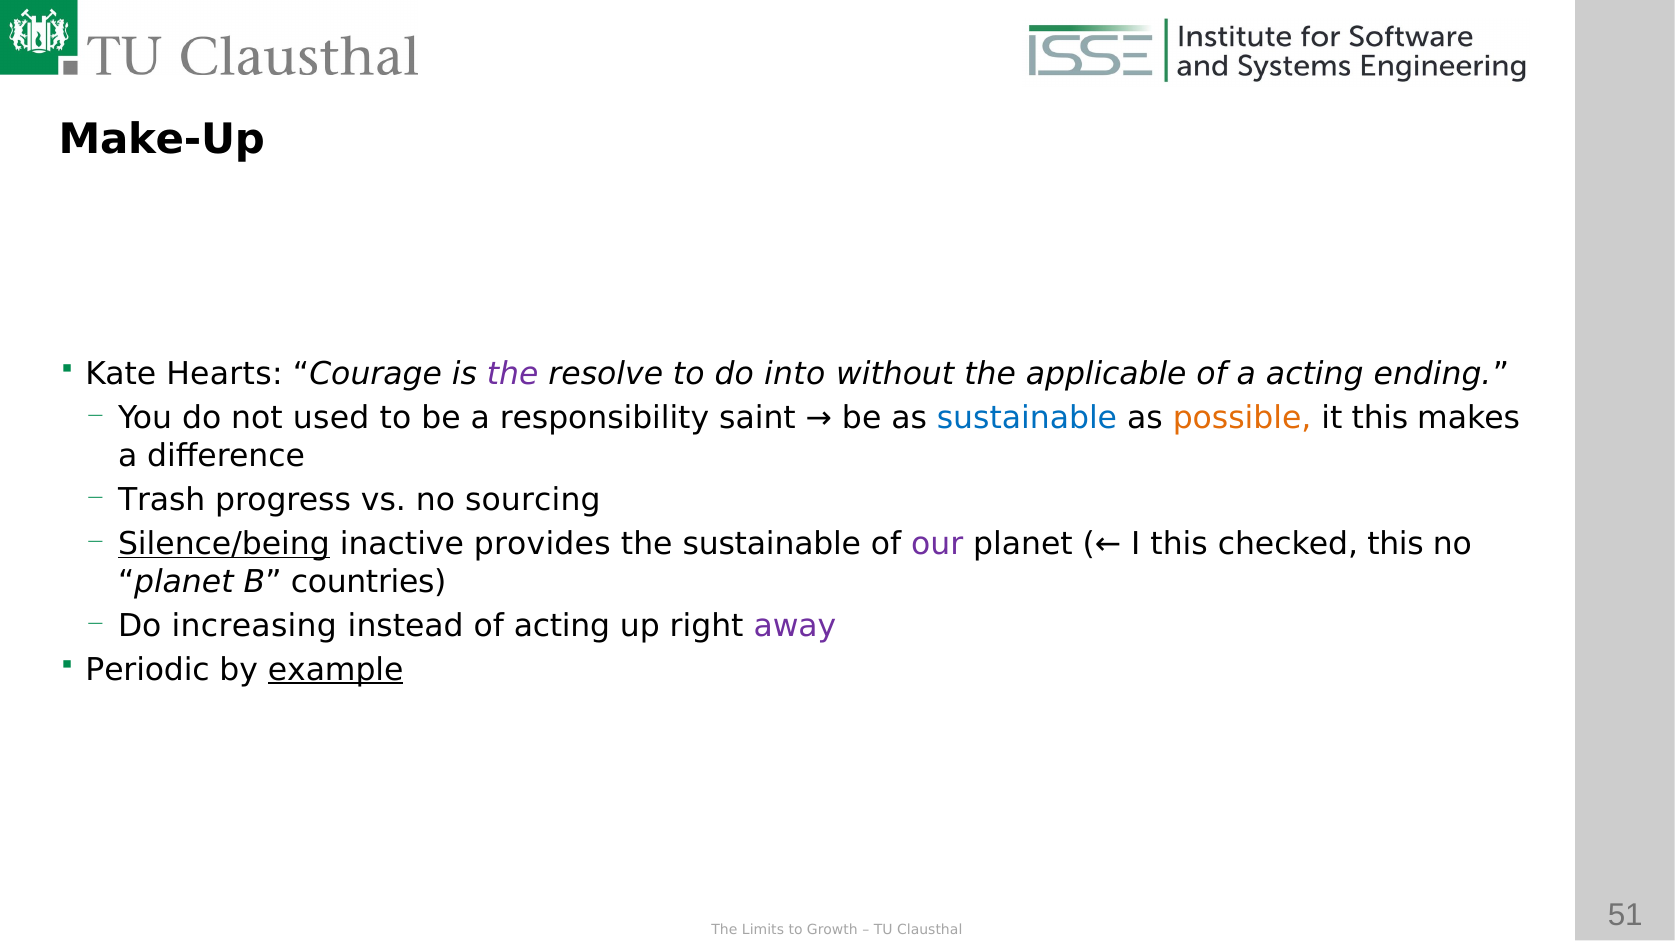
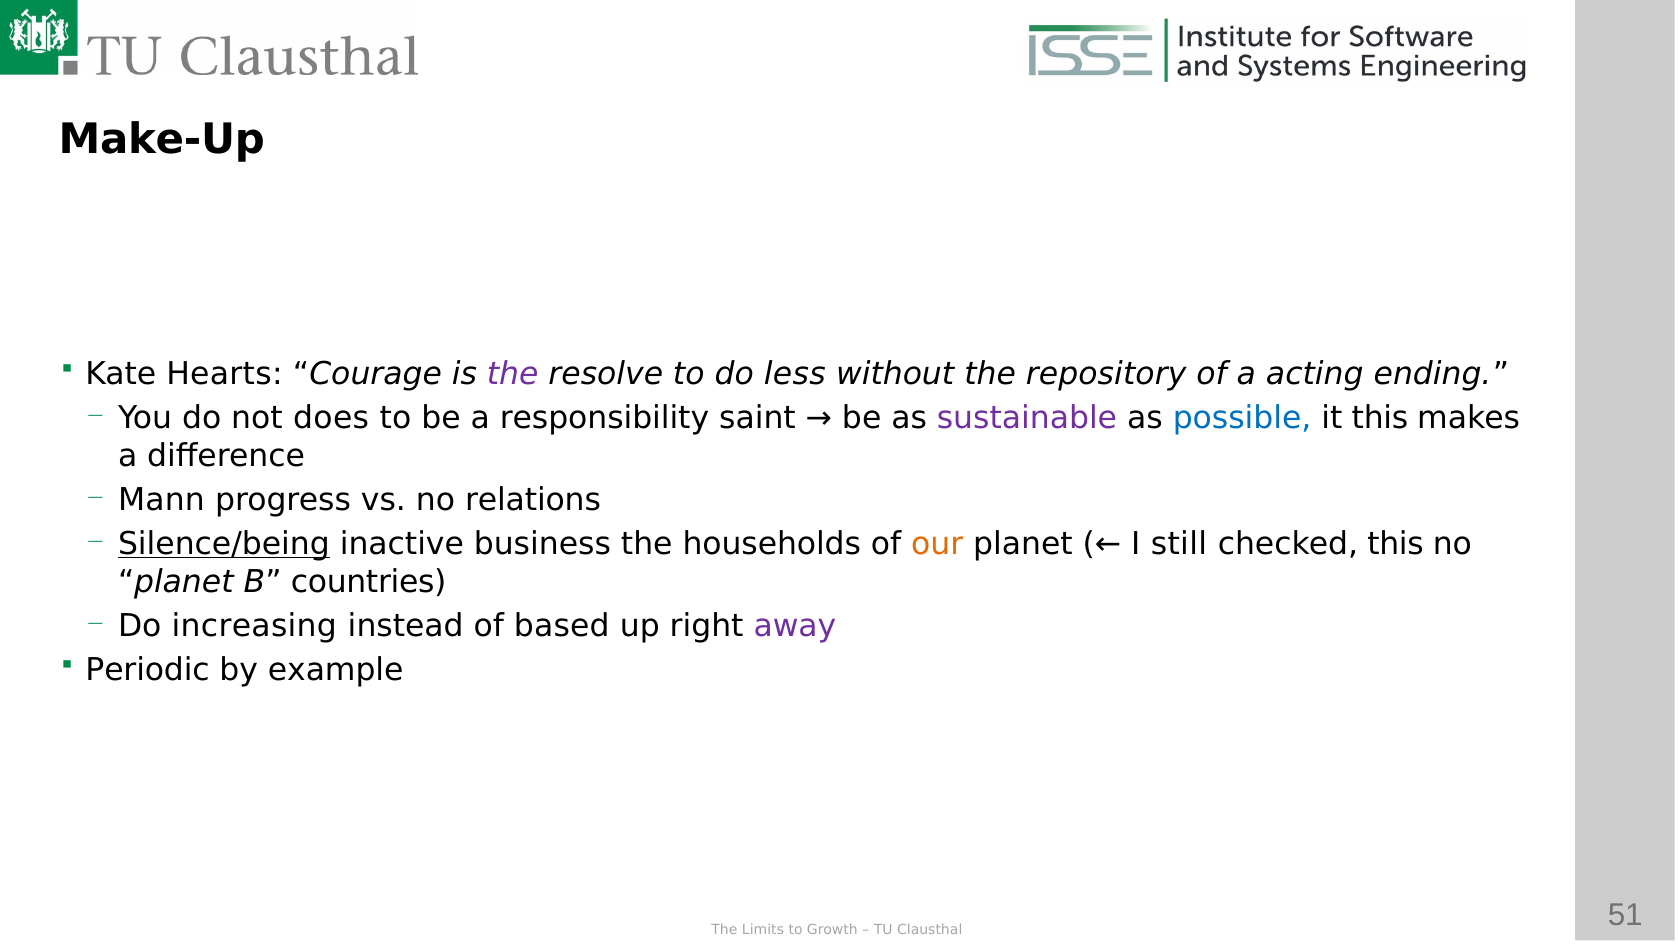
into: into -> less (795, 374)
applicable: applicable -> repository (1106, 374)
used: used -> does (331, 418)
sustainable colour: blue -> purple (1027, 418)
possible colour: orange -> blue (1242, 418)
Trash: Trash -> Mann (161, 500)
sourcing: sourcing -> relations (533, 500)
provides: provides -> business (542, 544)
the sustainable: sustainable -> households (772, 544)
our colour: purple -> orange (937, 544)
I this: this -> still (1179, 544)
of acting: acting -> based (562, 626)
example underline: present -> none (336, 670)
